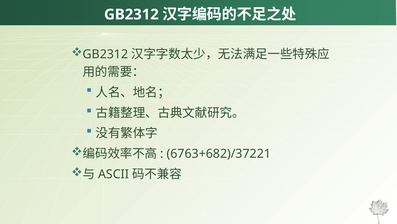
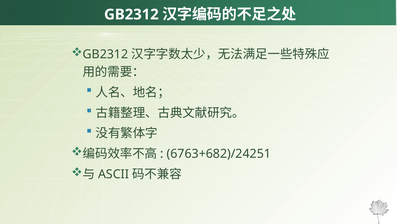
6763+682)/37221: 6763+682)/37221 -> 6763+682)/24251 (219, 153)
